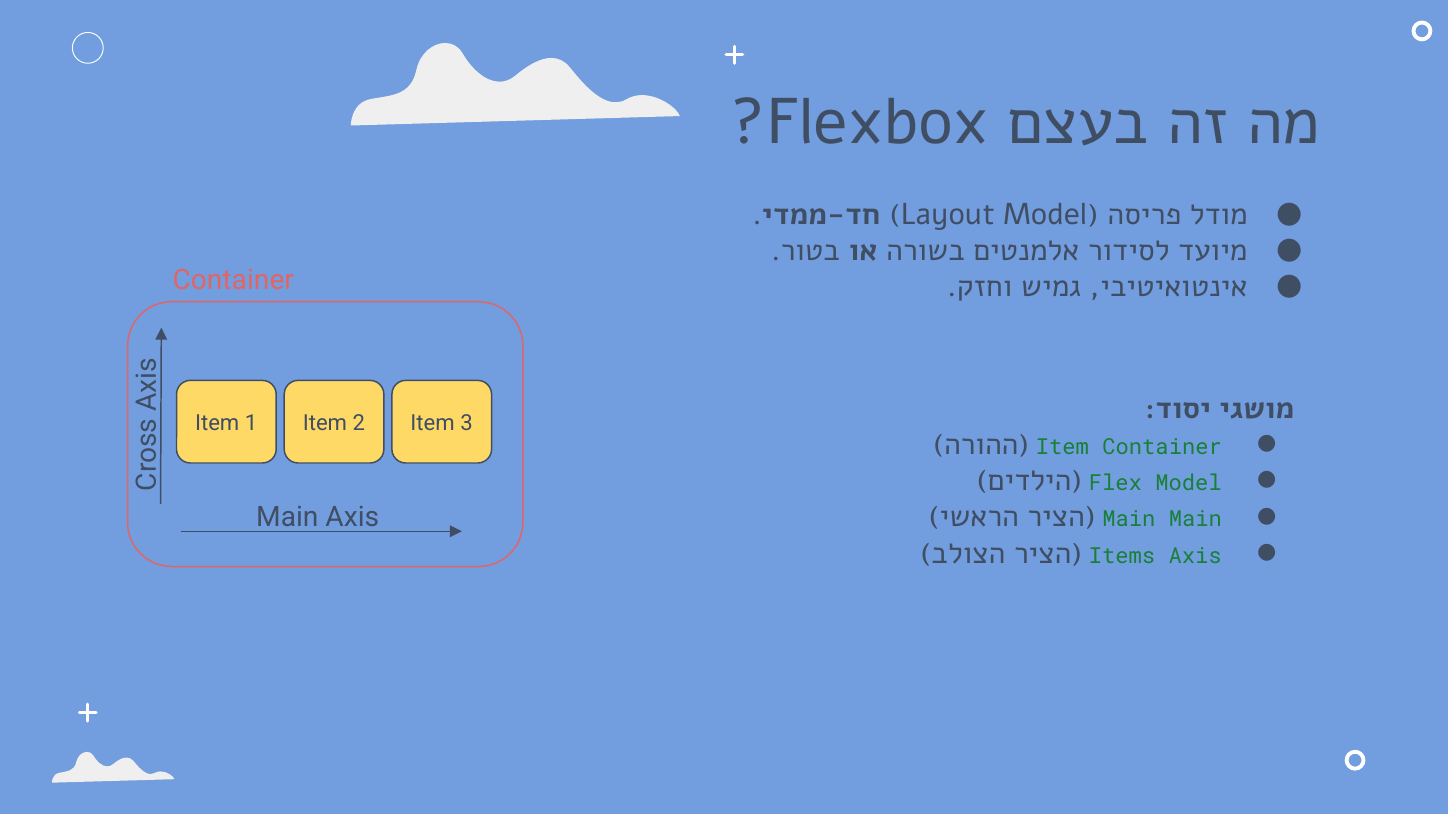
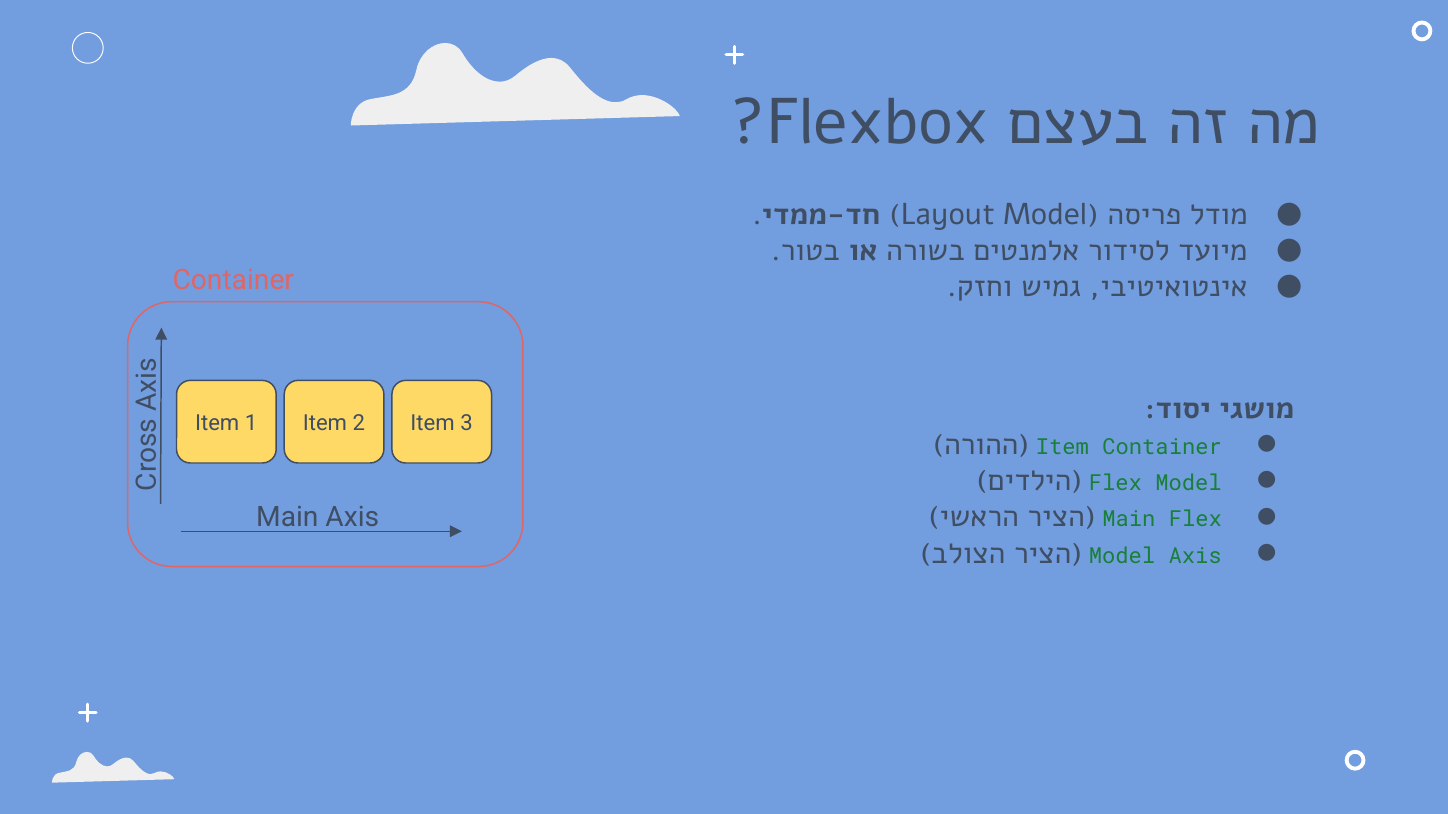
Main Main: Main -> Flex (1195, 520)
Items: Items -> Model (1122, 556)
